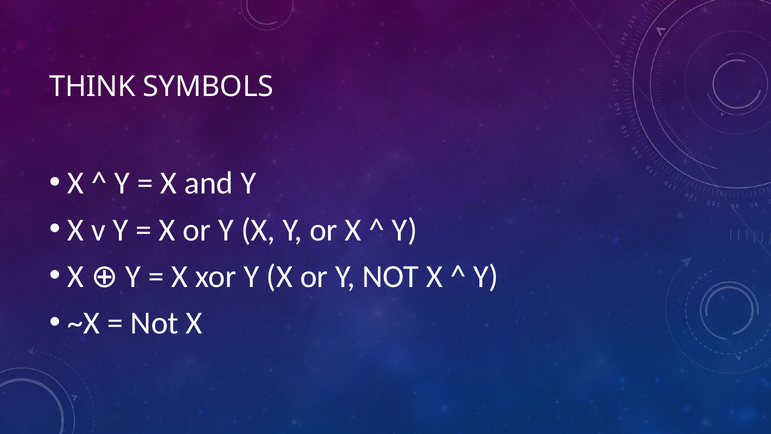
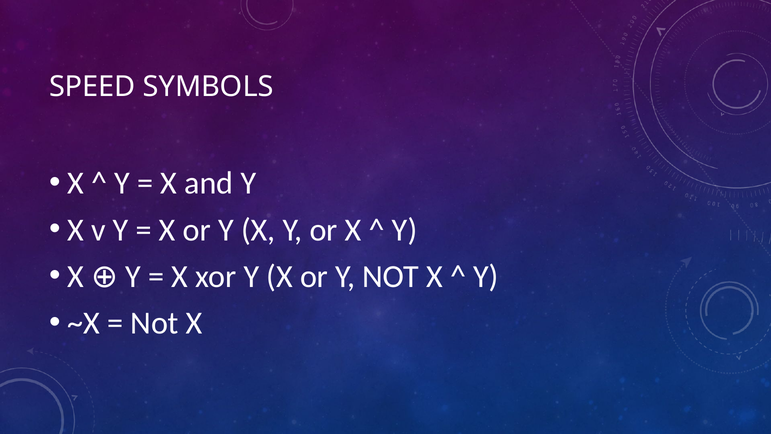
THINK: THINK -> SPEED (92, 87)
